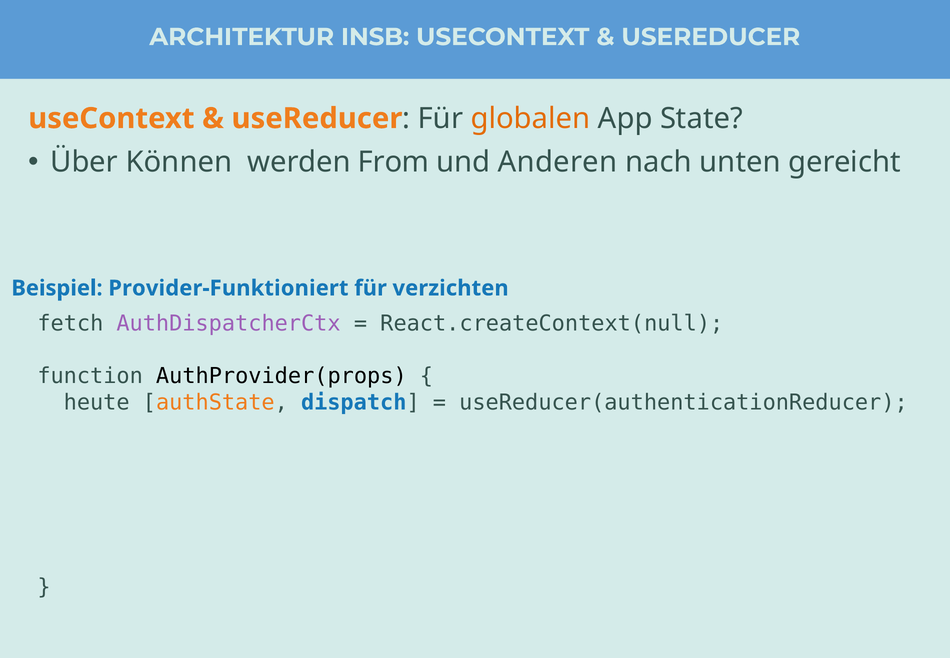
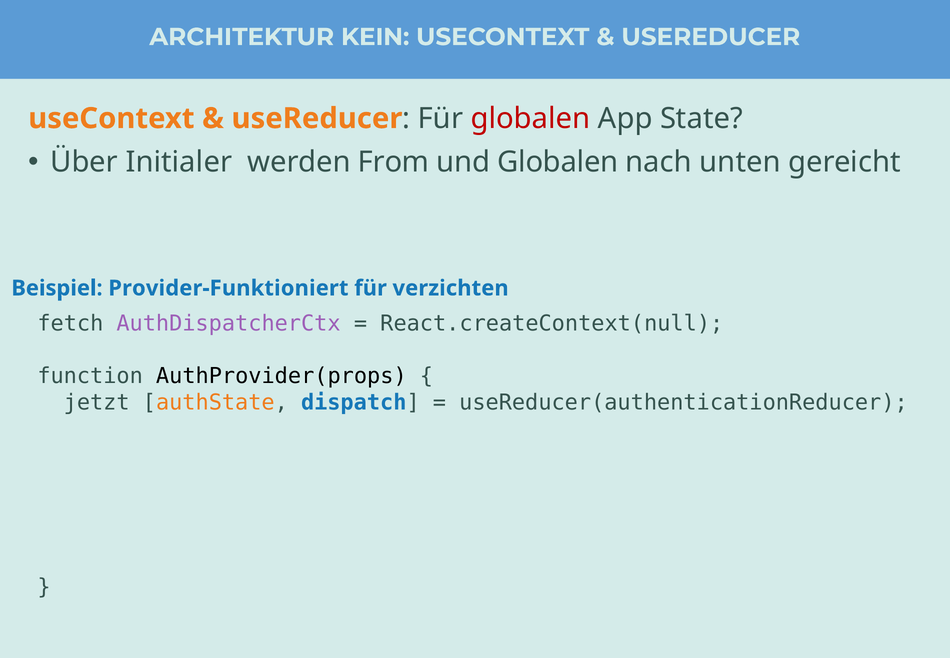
INSB: INSB -> KEIN (375, 37)
globalen colour: orange -> red (530, 118)
Können: Können -> Initialer (179, 162)
und Anderen: Anderen -> Globalen (558, 162)
heute: heute -> jetzt (97, 402)
